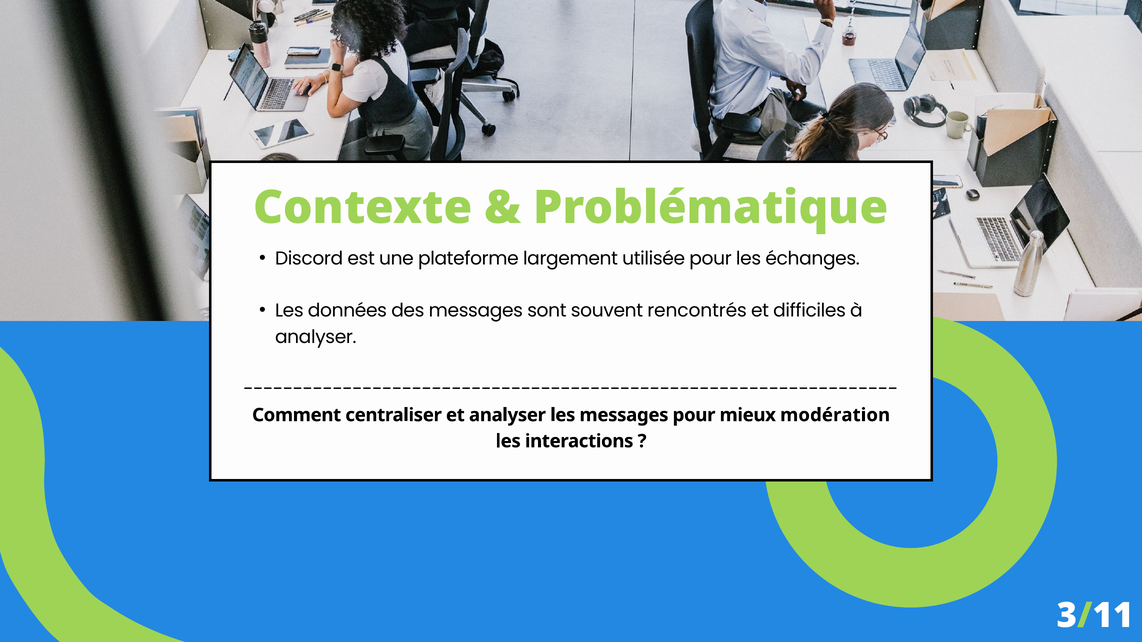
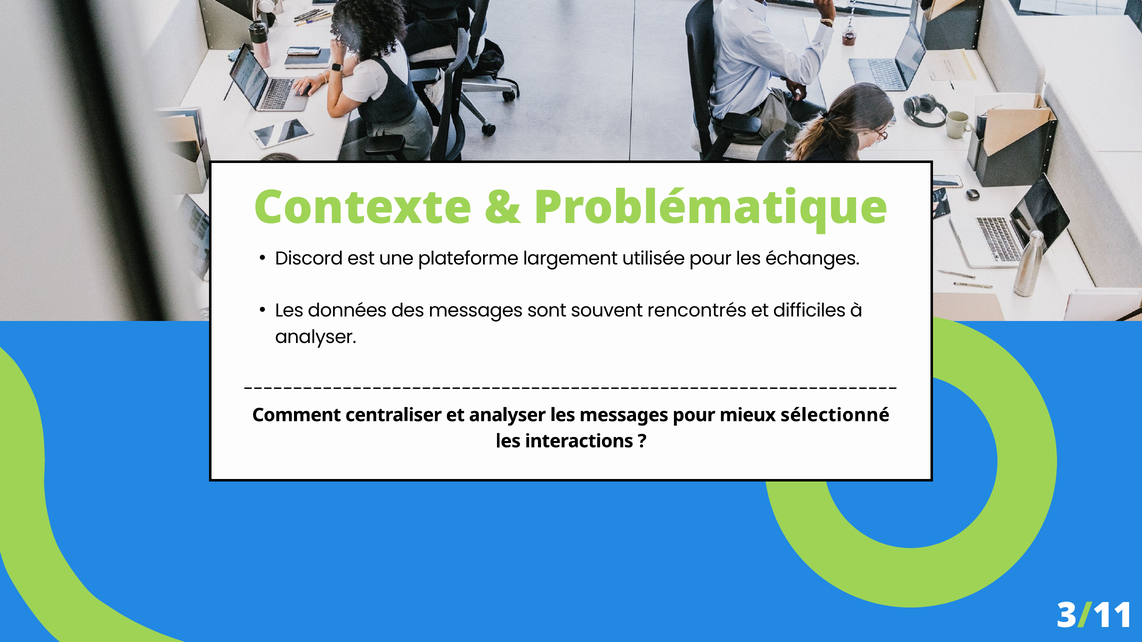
modération: modération -> sélectionné (835, 415)
